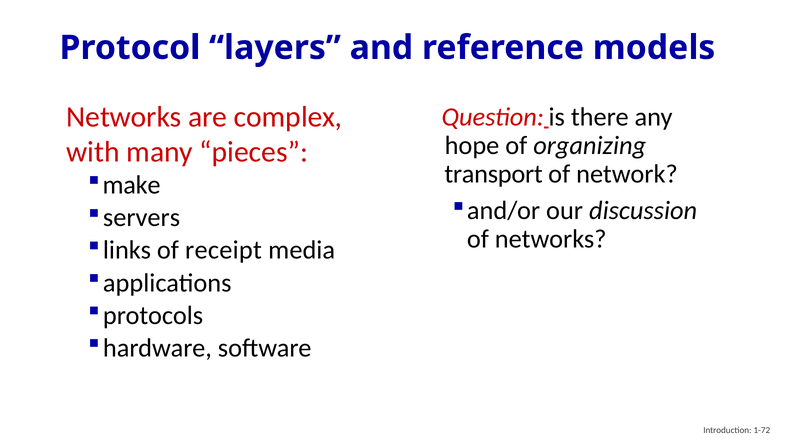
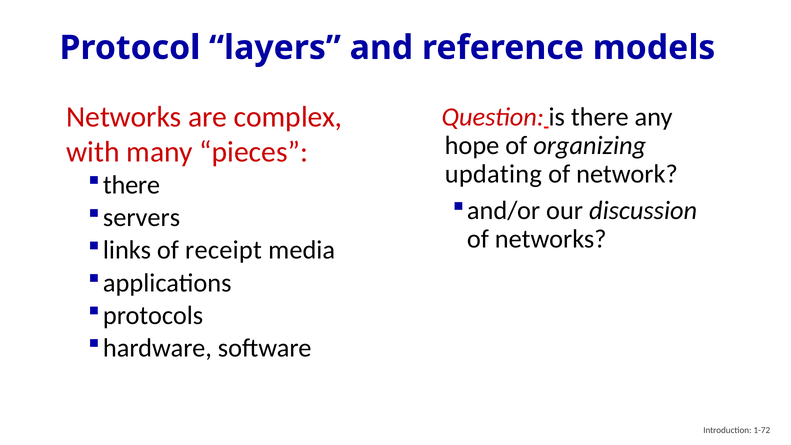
transport: transport -> updating (493, 174)
make: make -> there (131, 185)
